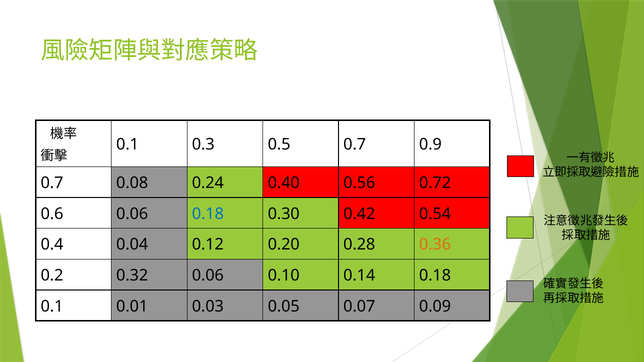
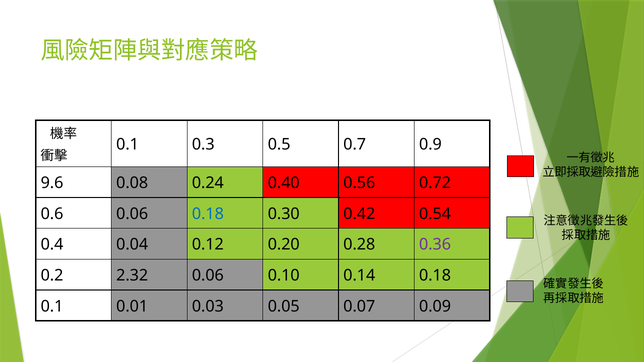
0.7: 0.7 -> 9.6 (52, 183)
0.36 colour: orange -> purple (435, 245)
0.32: 0.32 -> 2.32 (132, 276)
